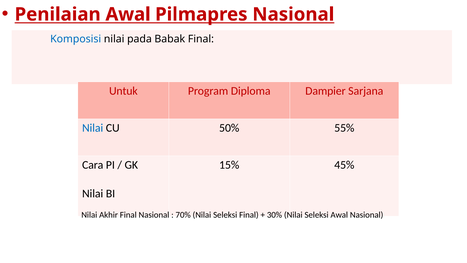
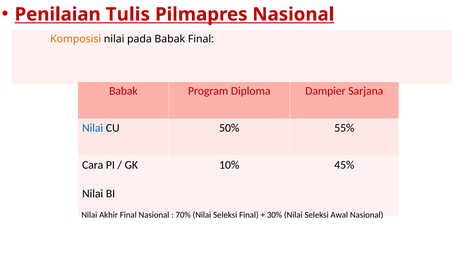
Penilaian Awal: Awal -> Tulis (128, 14)
Komposisi colour: blue -> orange (76, 39)
Untuk: Untuk -> Babak (123, 91)
15%: 15% -> 10% (229, 165)
